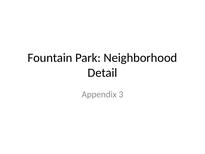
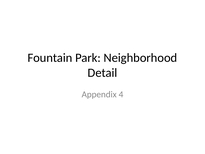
3: 3 -> 4 (121, 94)
